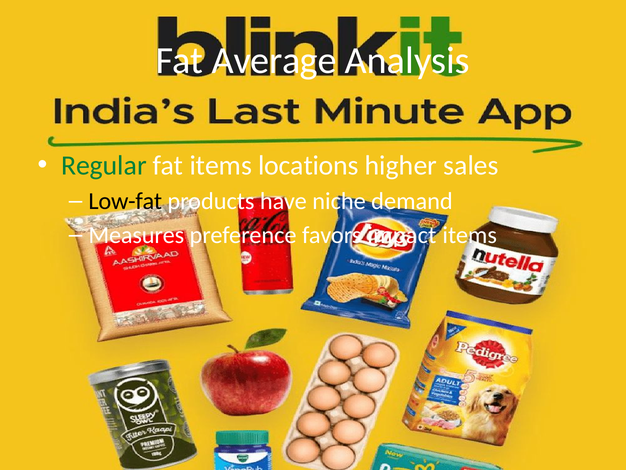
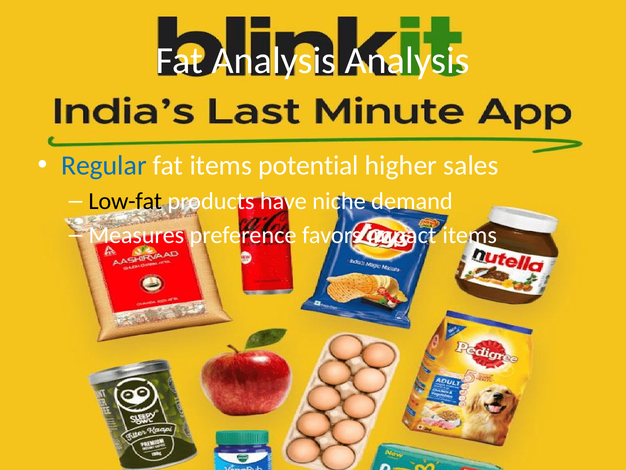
Fat Average: Average -> Analysis (274, 61)
Regular colour: green -> blue (104, 165)
locations: locations -> potential (308, 165)
